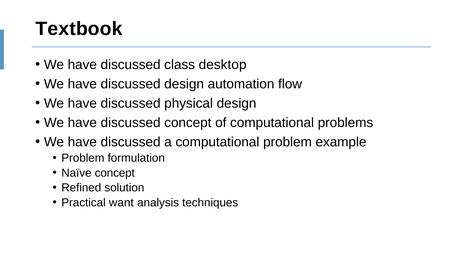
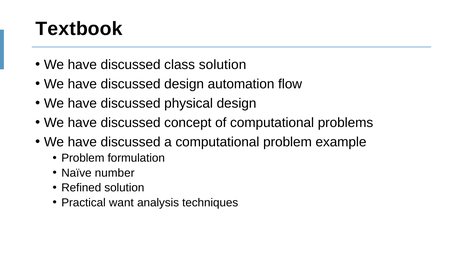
class desktop: desktop -> solution (223, 65)
Naïve concept: concept -> number (115, 173)
